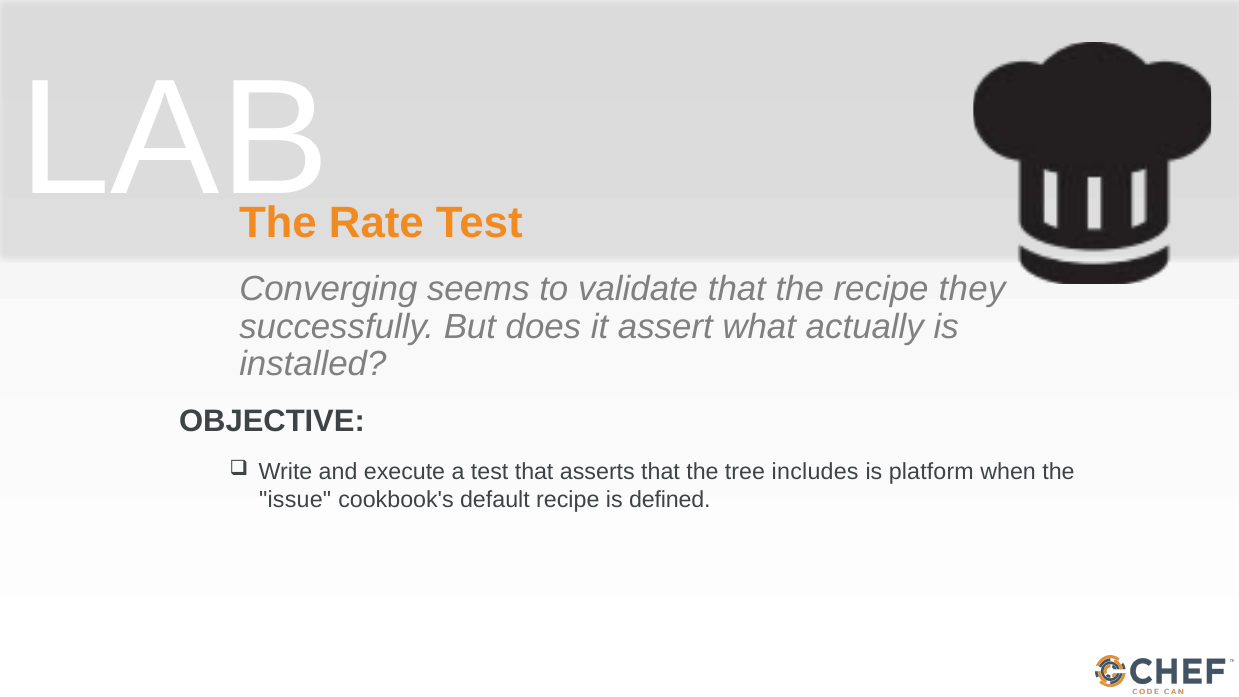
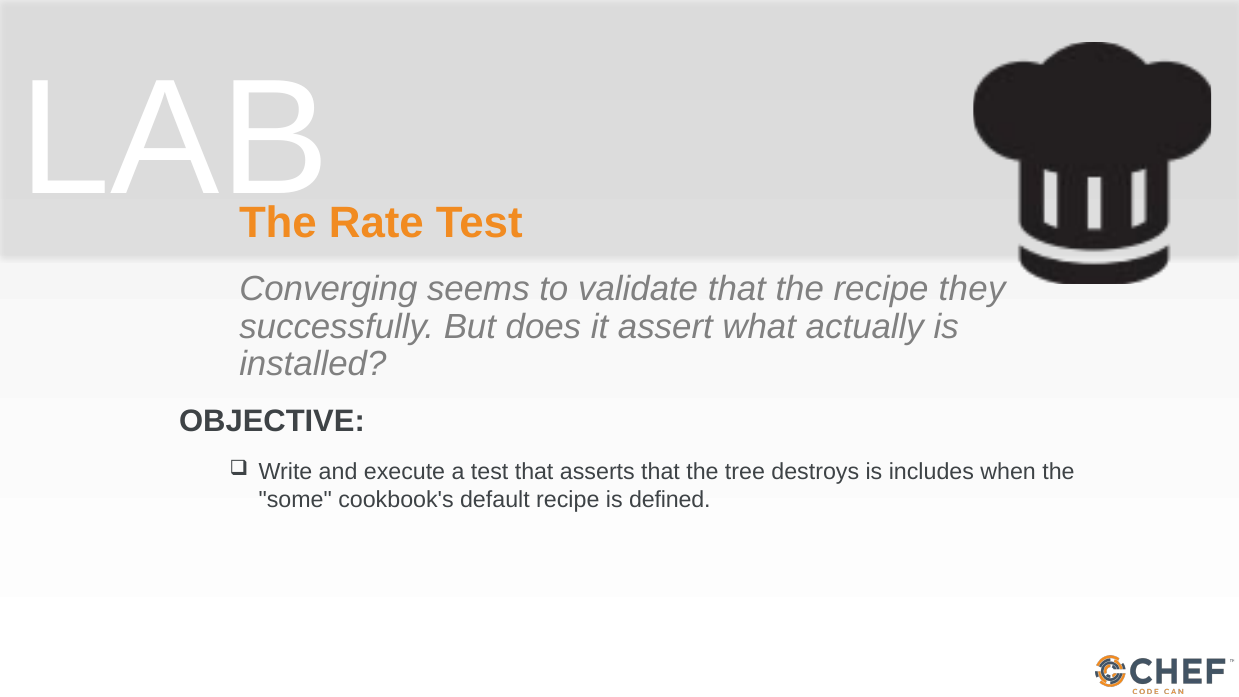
includes: includes -> destroys (815, 472)
platform: platform -> includes (931, 472)
issue: issue -> some (295, 500)
